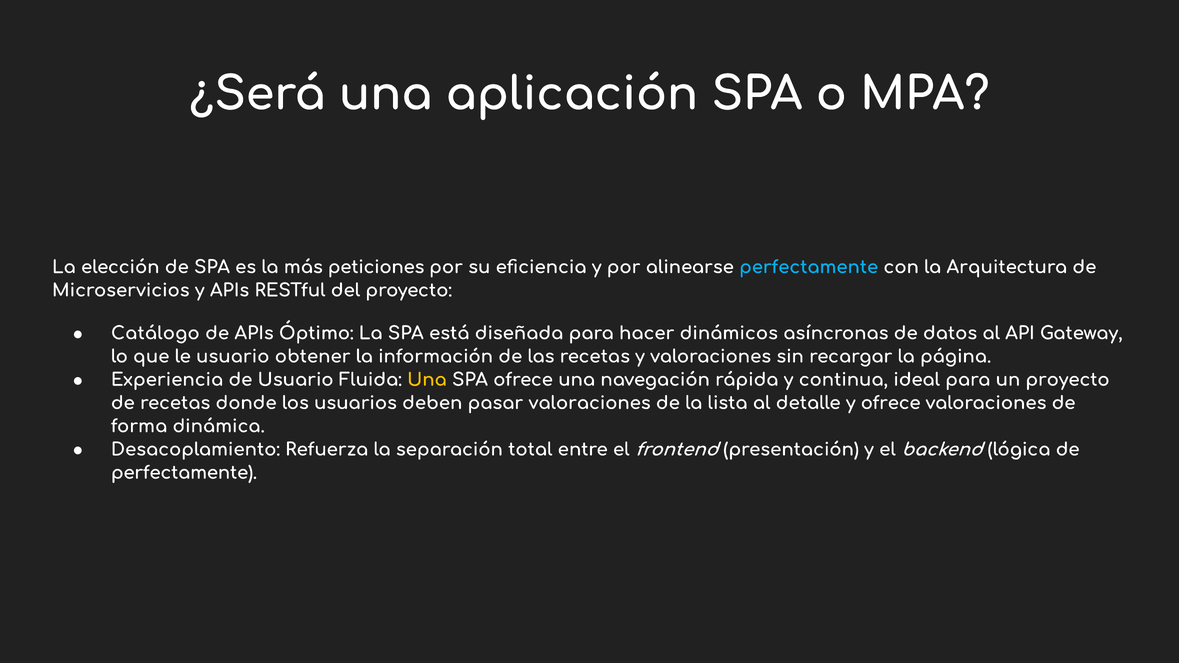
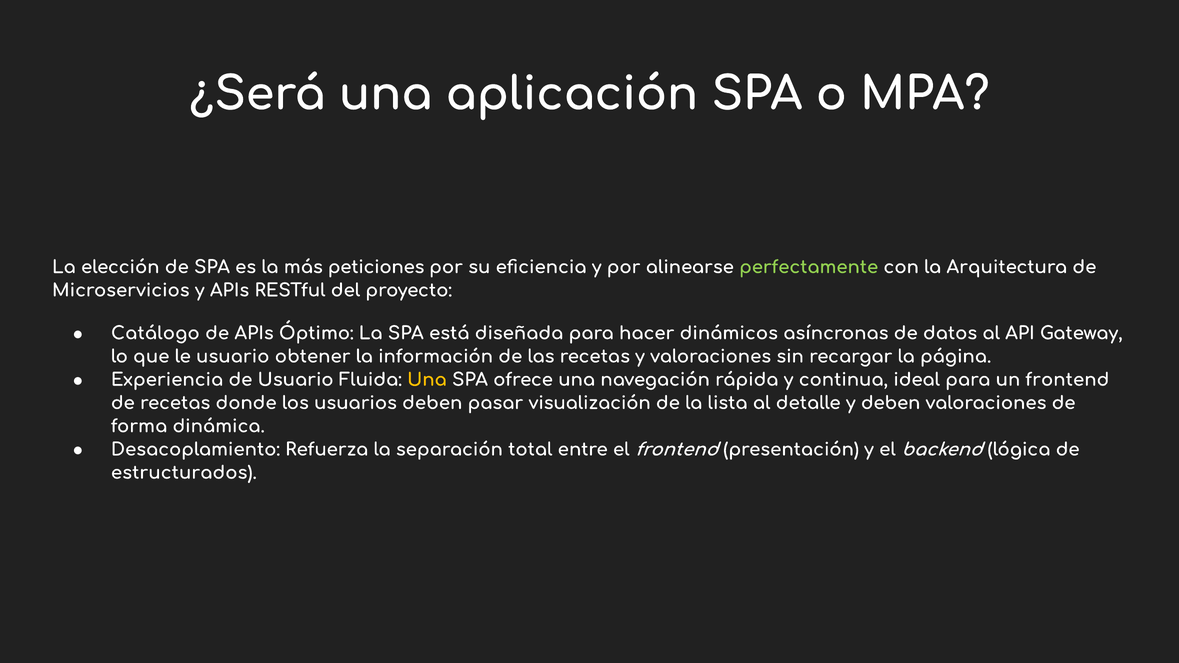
perfectamente colour: light blue -> light green (809, 267)
un proyecto: proyecto -> frontend (1067, 380)
pasar valoraciones: valoraciones -> visualización (590, 403)
y ofrece: ofrece -> deben (891, 403)
perfectamente: perfectamente -> estructurados (184, 473)
